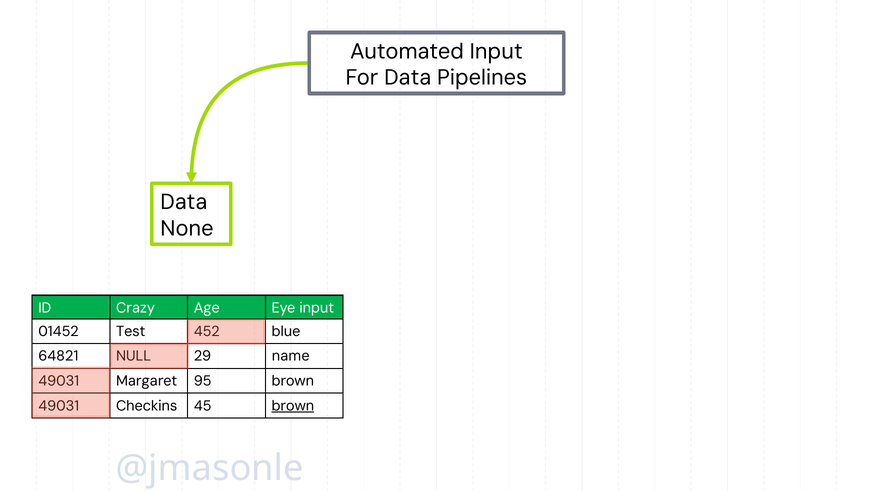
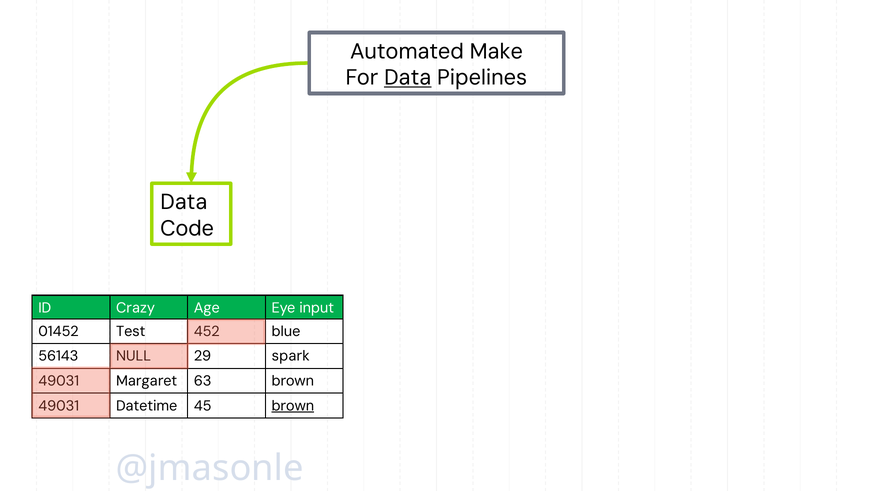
Automated Input: Input -> Make (496, 51)
Data underline: none -> present (408, 78)
None: None -> Code (187, 228)
64821: 64821 -> 56143 (58, 356)
name: name -> spark (291, 356)
95: 95 -> 63 (203, 381)
Checkins: Checkins -> Datetime (147, 406)
